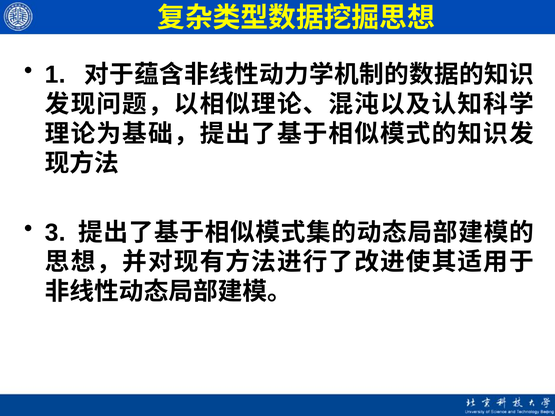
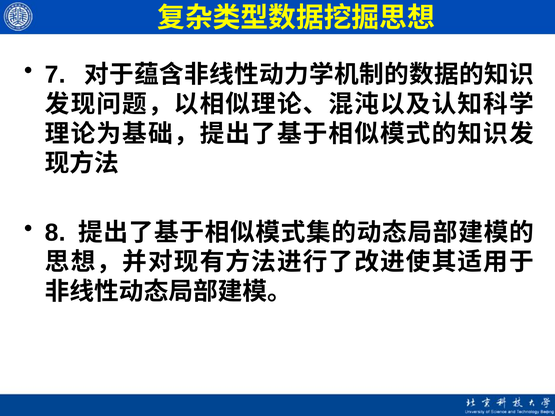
1: 1 -> 7 (55, 75)
3: 3 -> 8 (55, 233)
